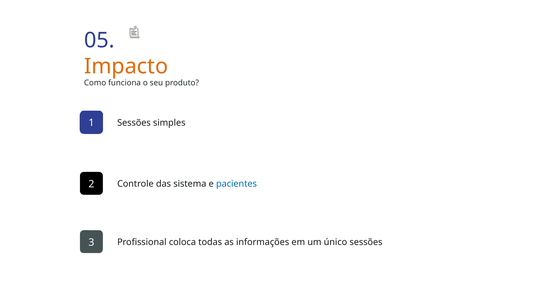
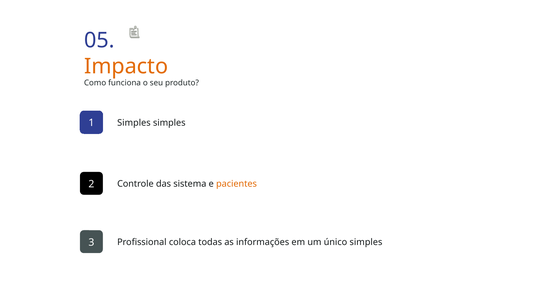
1 Sessões: Sessões -> Simples (134, 123)
pacientes colour: blue -> orange (237, 184)
único sessões: sessões -> simples (366, 242)
